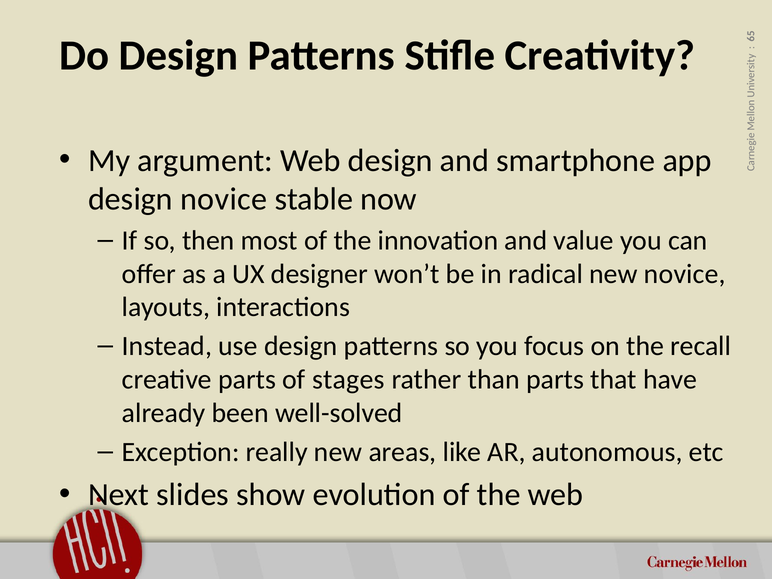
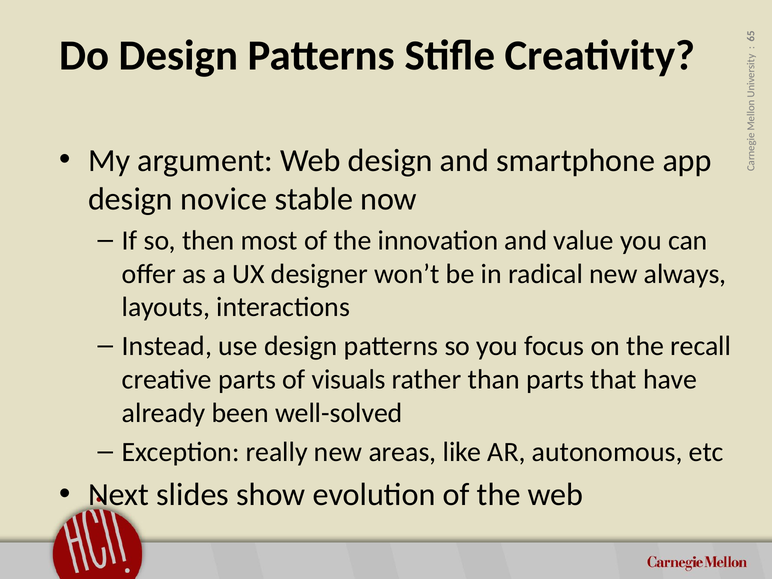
new novice: novice -> always (685, 274)
stages: stages -> visuals (349, 380)
